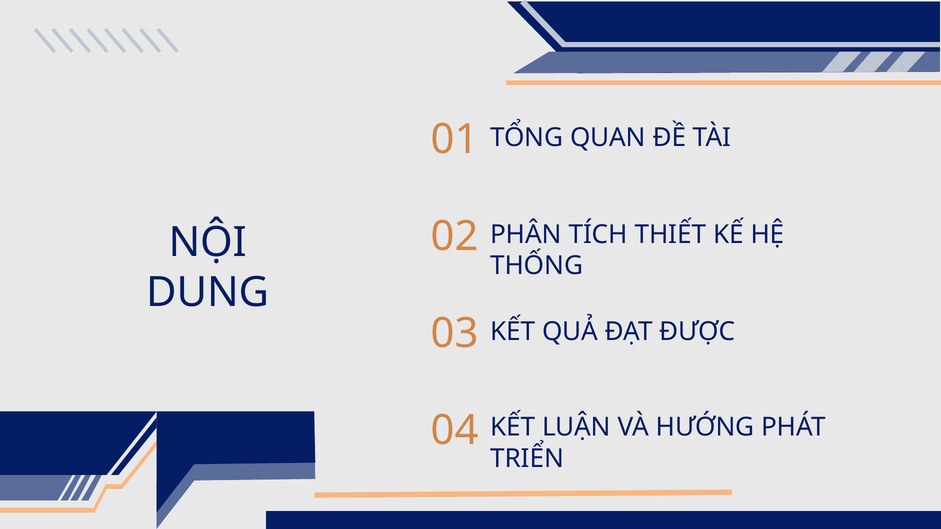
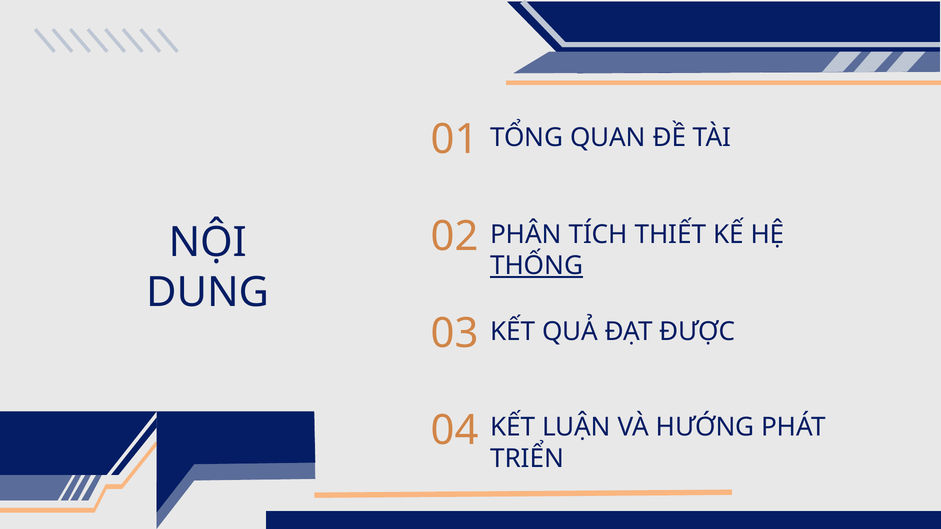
THỐNG underline: none -> present (537, 266)
